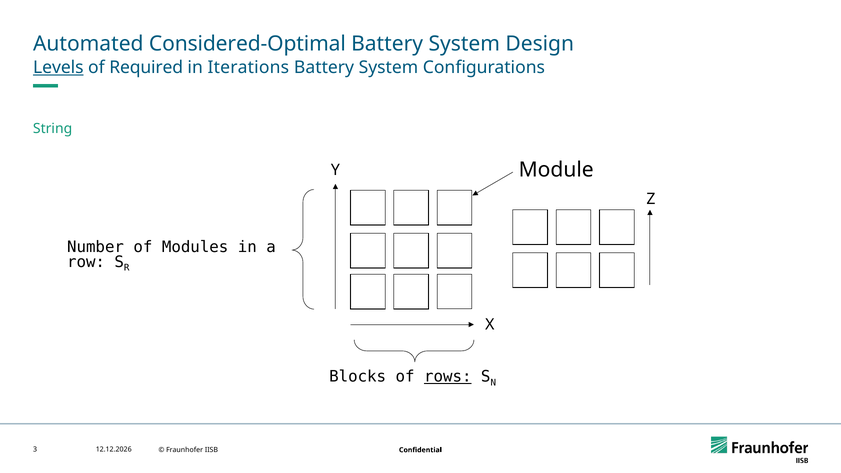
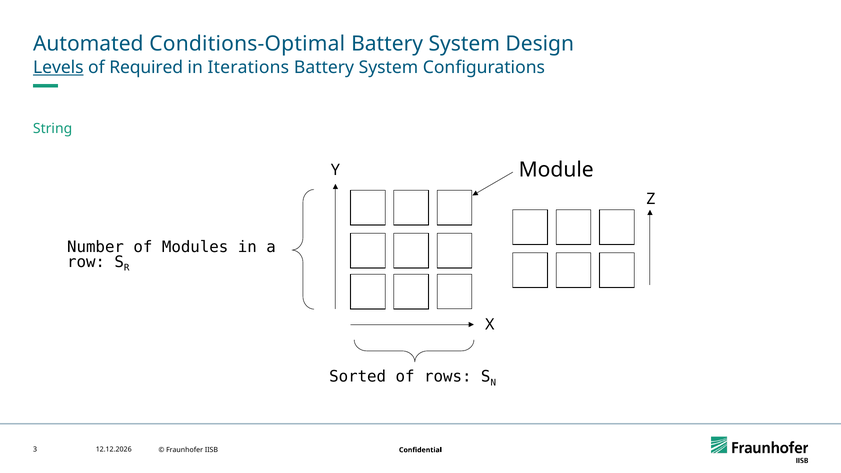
Considered-Optimal: Considered-Optimal -> Conditions-Optimal (247, 44)
Blocks: Blocks -> Sorted (358, 377)
rows underline: present -> none (448, 377)
